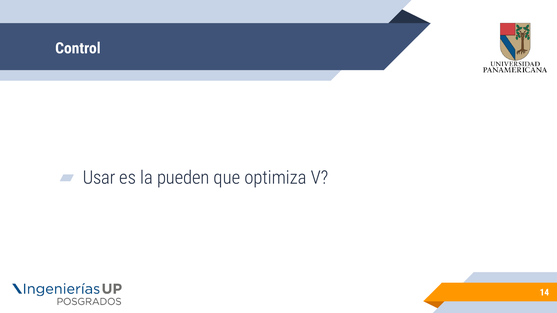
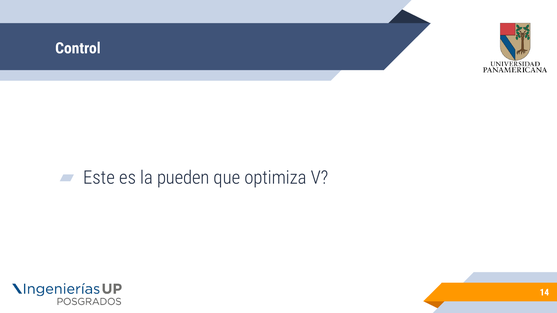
Usar: Usar -> Este (99, 178)
